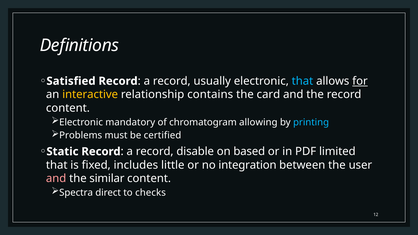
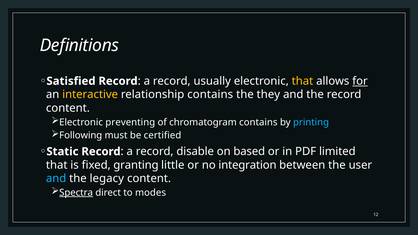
that colour: light blue -> yellow (302, 81)
card: card -> they (268, 95)
mandatory: mandatory -> preventing (130, 122)
chromatogram allowing: allowing -> contains (258, 122)
Problems: Problems -> Following (81, 136)
includes: includes -> granting (136, 165)
and colour: pink -> light blue (56, 178)
similar: similar -> legacy (107, 178)
Spectra underline: none -> present (76, 193)
checks: checks -> modes (151, 193)
